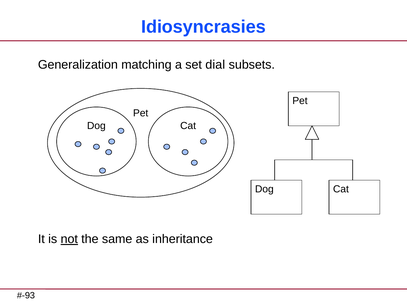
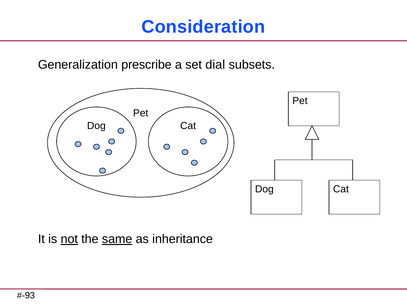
Idiosyncrasies: Idiosyncrasies -> Consideration (203, 27)
matching: matching -> prescribe (146, 65)
same underline: none -> present (117, 239)
